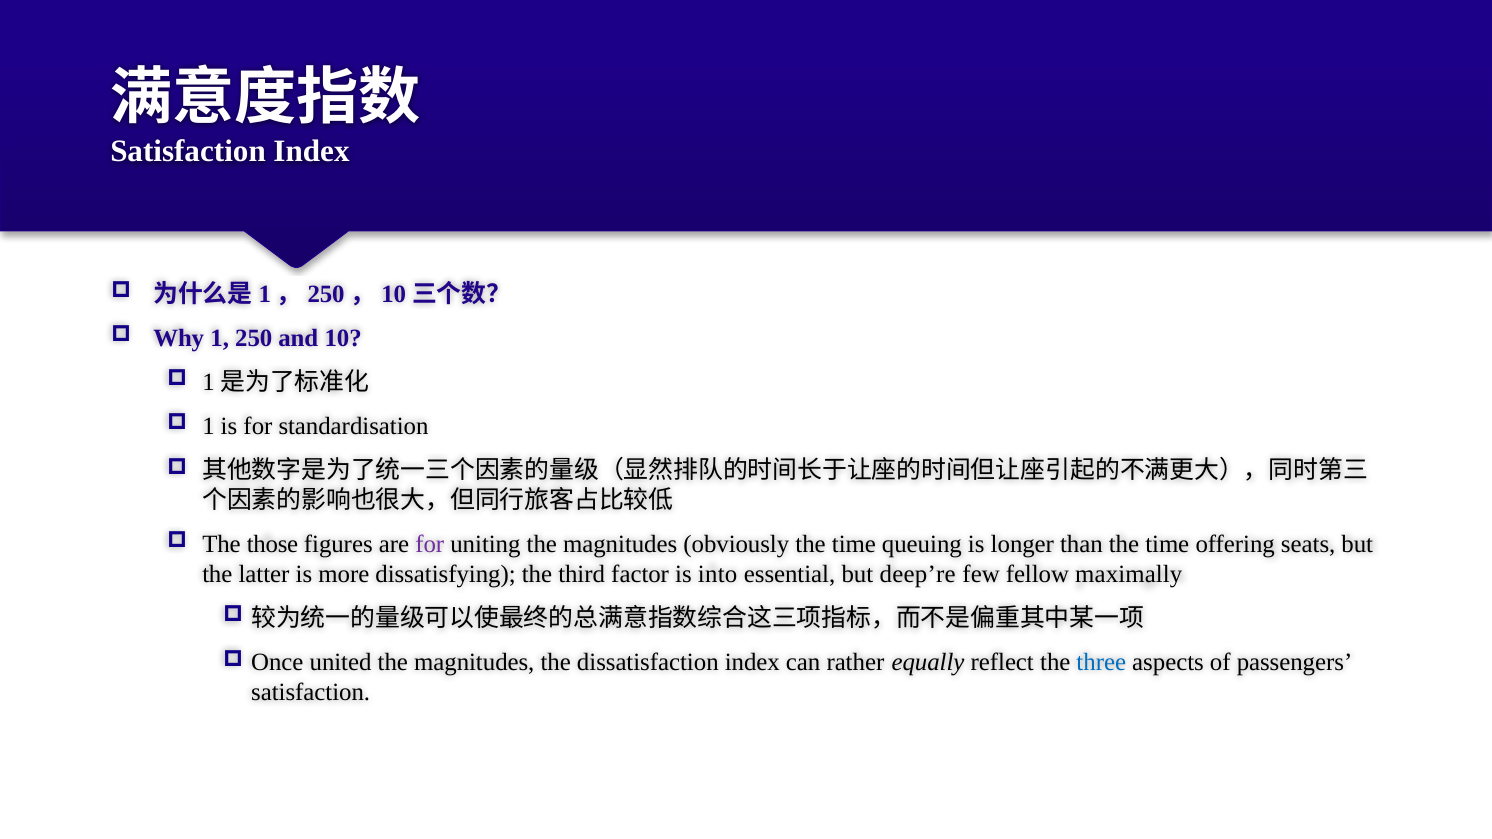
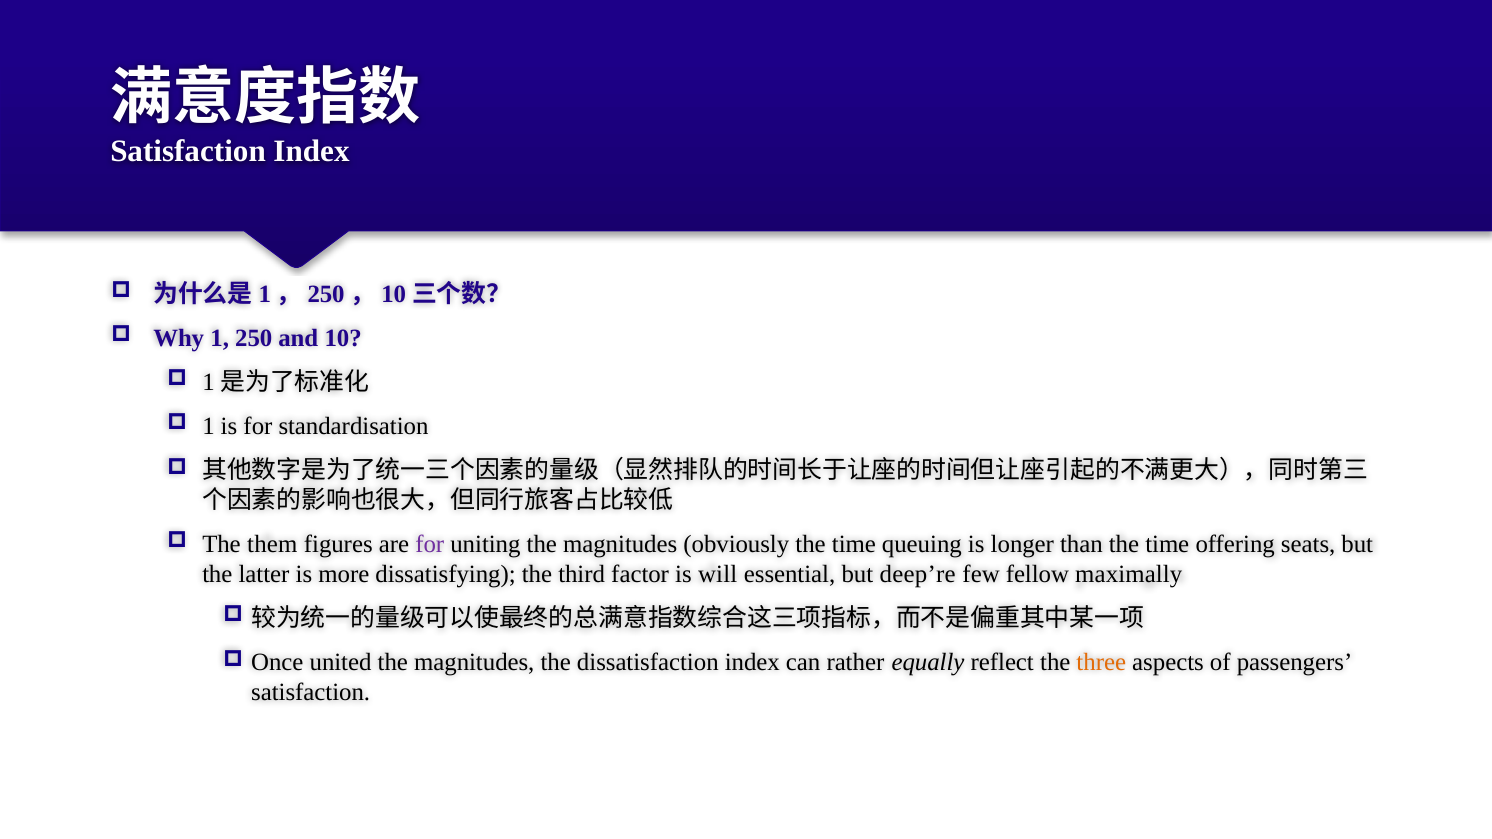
those: those -> them (272, 545)
into: into -> will (718, 575)
three colour: blue -> orange (1101, 663)
